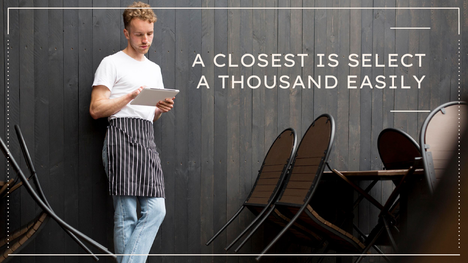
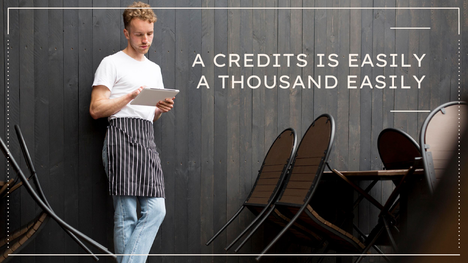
CLOSEST: CLOSEST -> CREDITS (261, 61)
IS SELECT: SELECT -> EASILY (387, 61)
